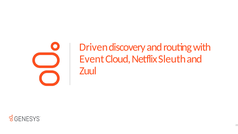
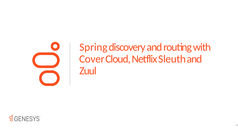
Driven: Driven -> Spring (93, 47)
Event: Event -> Cover (92, 59)
